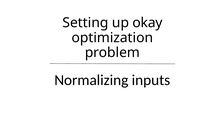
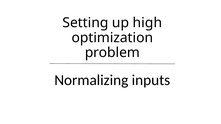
okay: okay -> high (147, 23)
